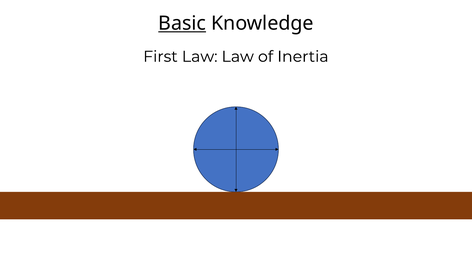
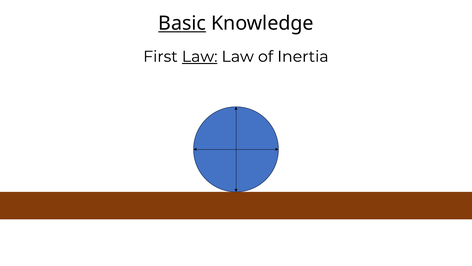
Law underline: none -> present (200, 57)
